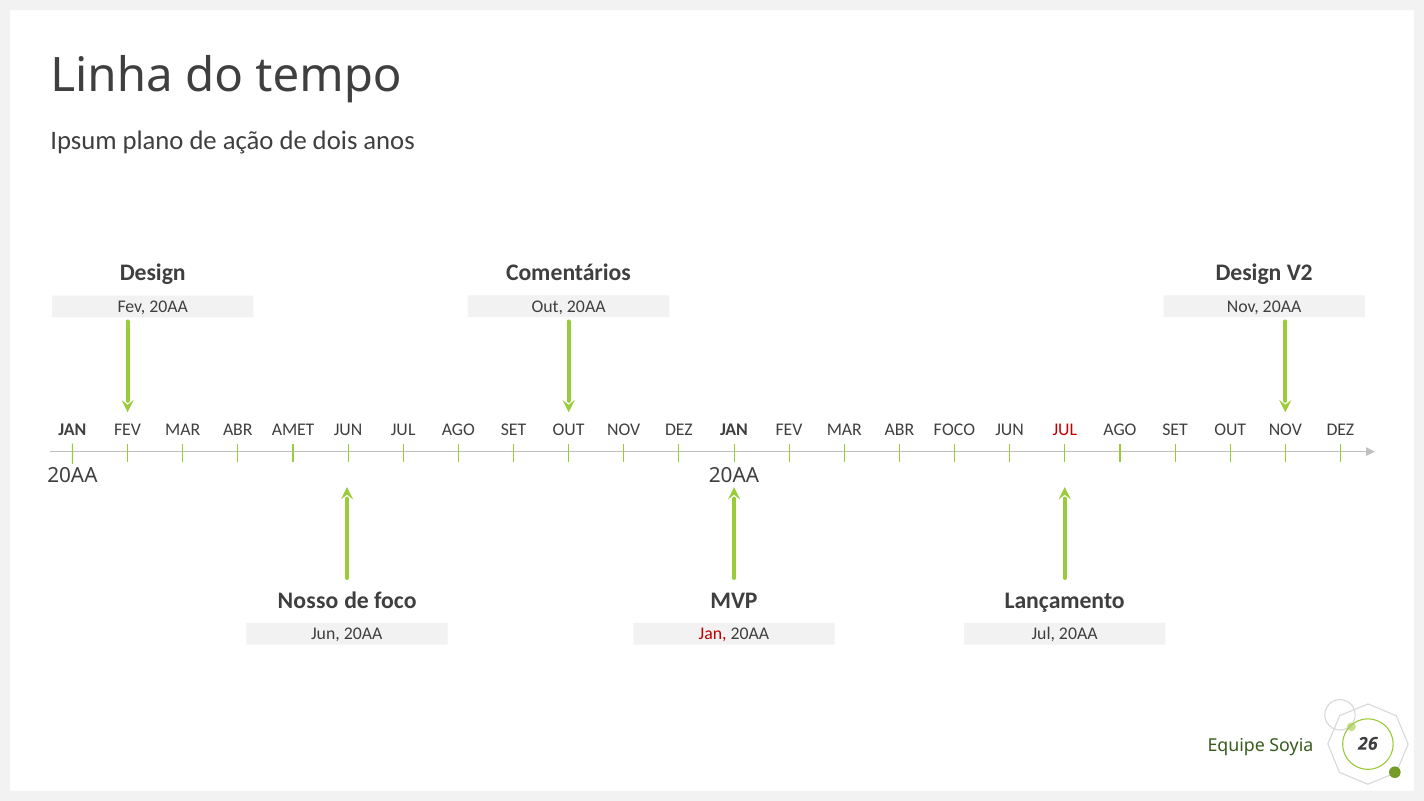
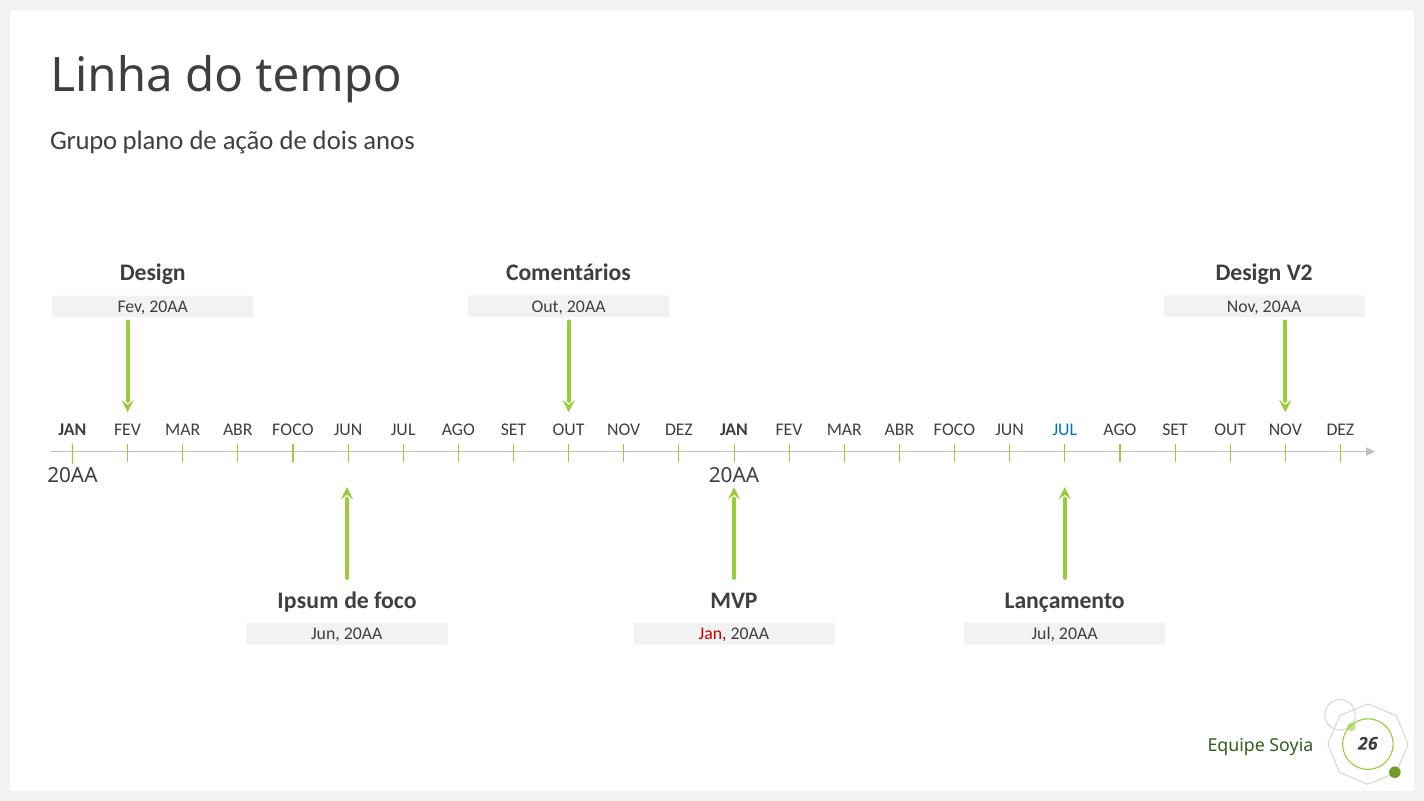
Ipsum: Ipsum -> Grupo (84, 140)
AMET: AMET -> FOCO (293, 430)
JUL colour: red -> blue (1065, 430)
Nosso: Nosso -> Ipsum (308, 600)
